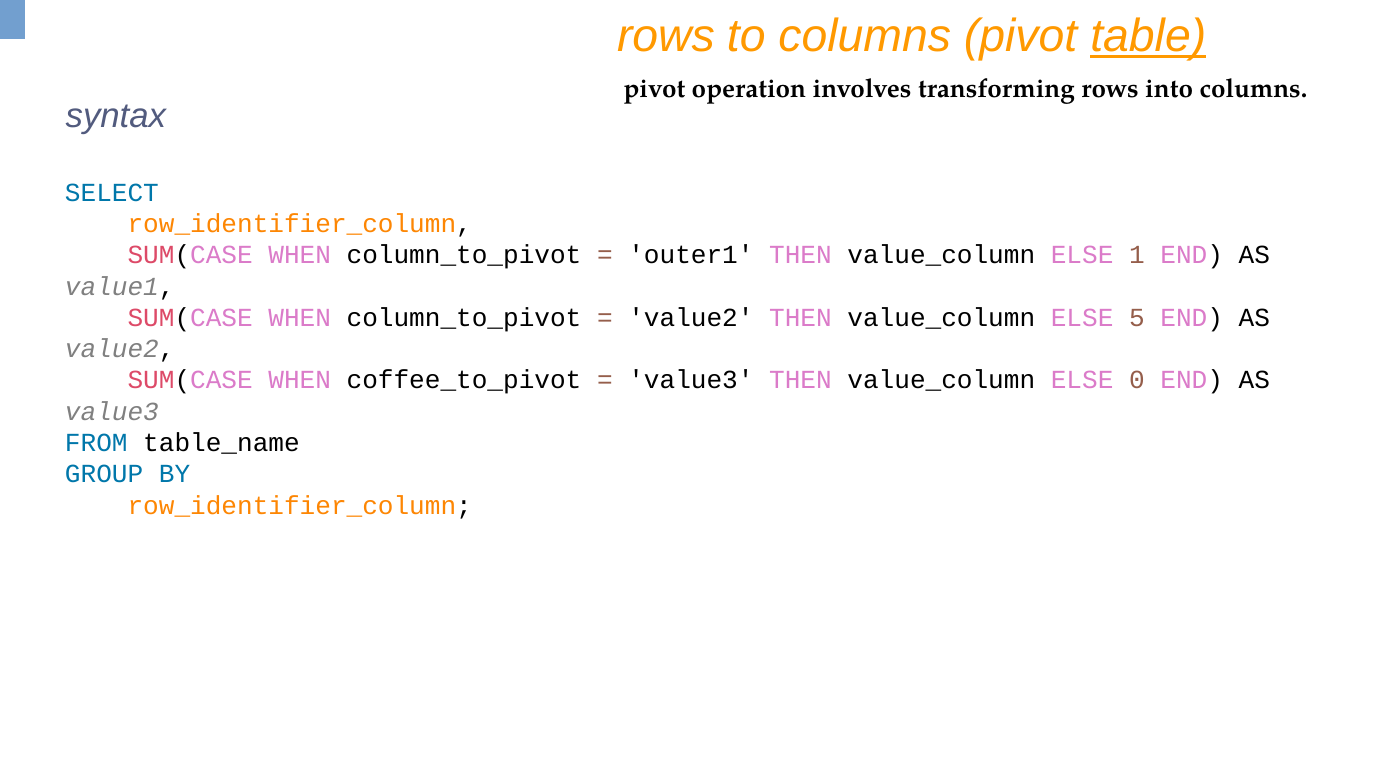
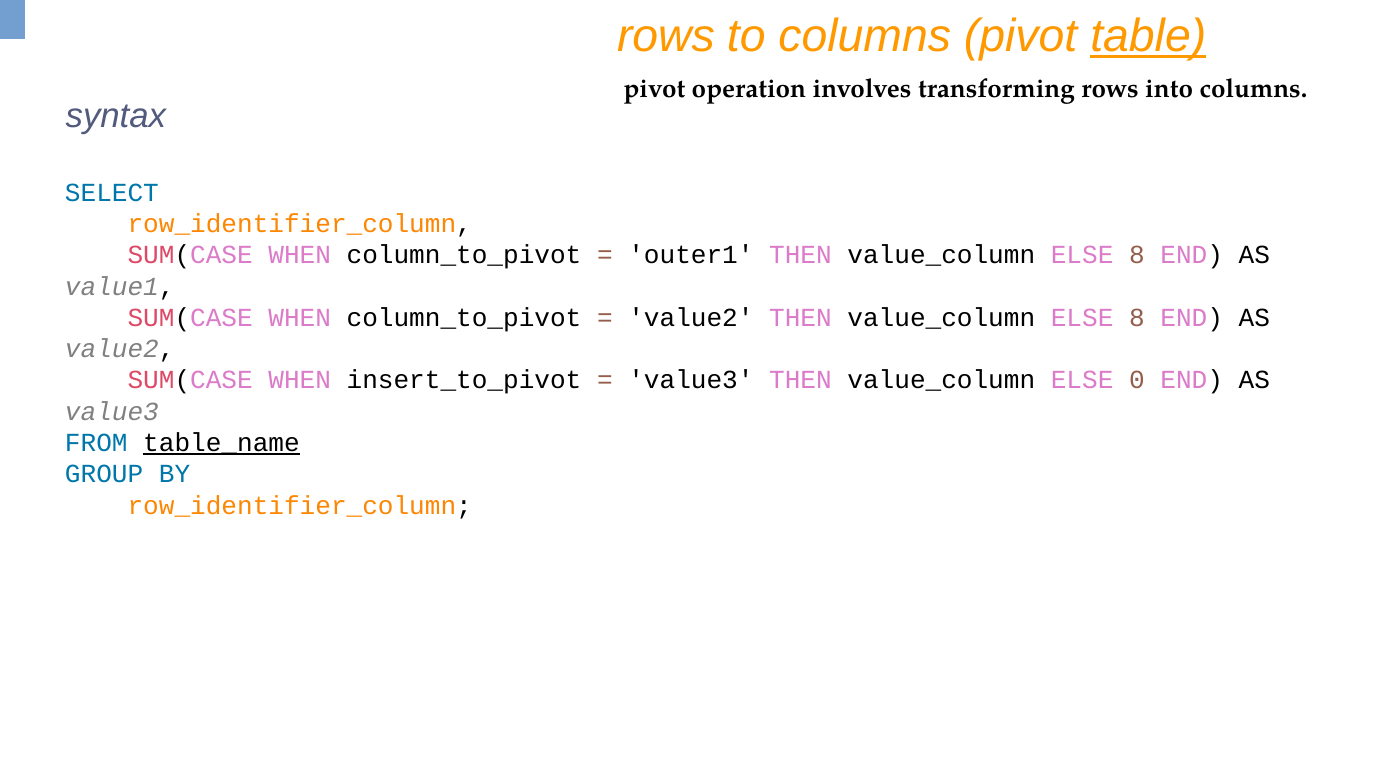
1: 1 -> 8 (1137, 255)
5: 5 -> 8 (1137, 318)
coffee_to_pivot: coffee_to_pivot -> insert_to_pivot (464, 381)
table_name underline: none -> present (221, 443)
